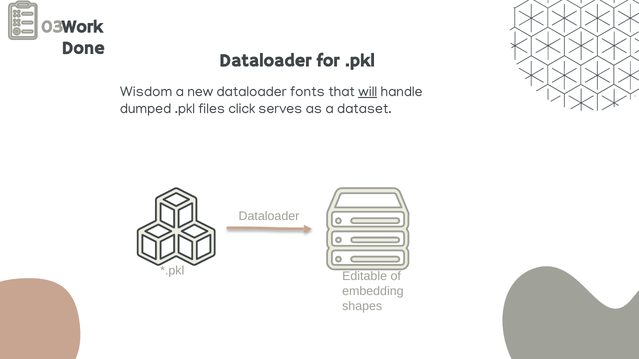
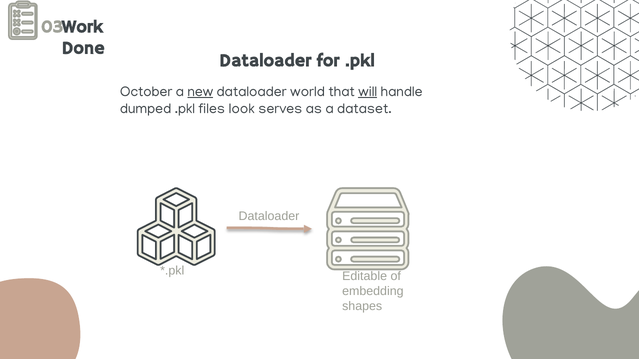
Wisdom: Wisdom -> October (146, 92)
new underline: none -> present (200, 92)
fonts: fonts -> world (308, 92)
click: click -> look (242, 109)
